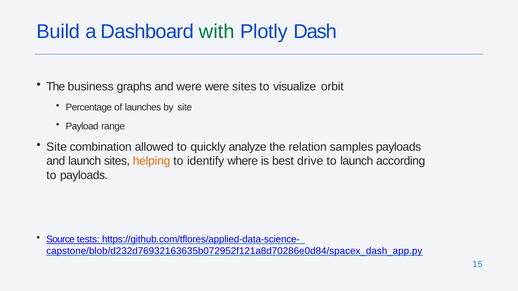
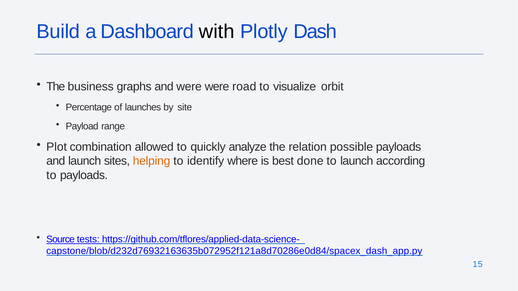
with colour: green -> black (217, 32)
were sites: sites -> road (244, 87)
Site: Site -> Plot (57, 147)
samples: samples -> possible (352, 147)
drive: drive -> done (310, 161)
